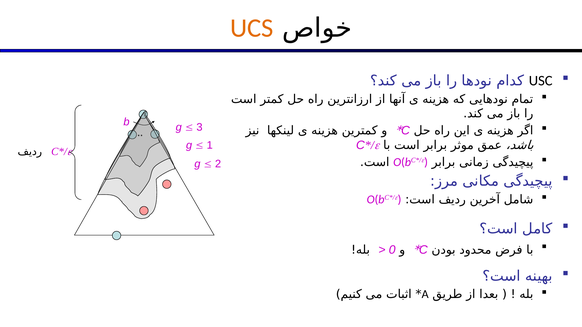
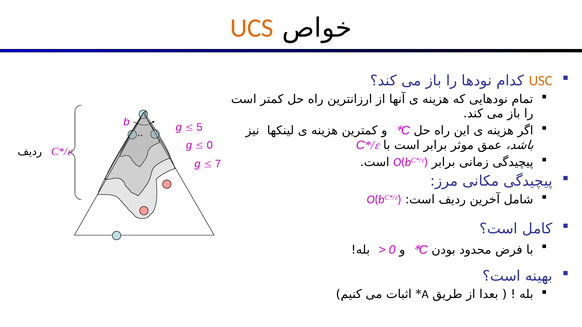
USC colour: black -> orange (541, 81)
3: 3 -> 5 (199, 127)
1: 1 -> 0 (210, 145)
2: 2 -> 7 (218, 164)
